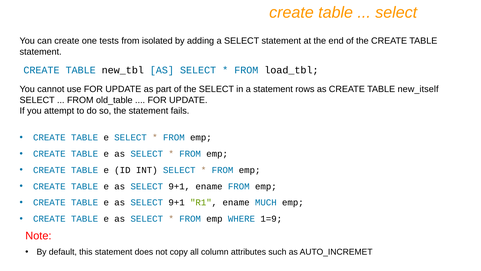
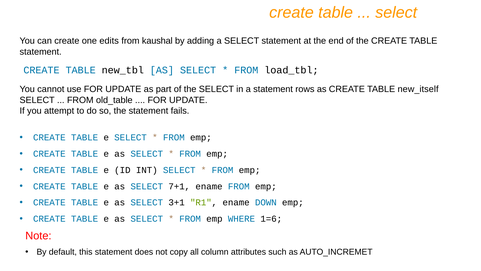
tests: tests -> edits (109, 41)
isolated: isolated -> kaushal (157, 41)
9+1: 9+1 -> 7+1 (179, 186)
9+1: 9+1 -> 3+1 (177, 202)
MUCH: MUCH -> DOWN (266, 202)
1=9: 1=9 -> 1=6 (271, 219)
